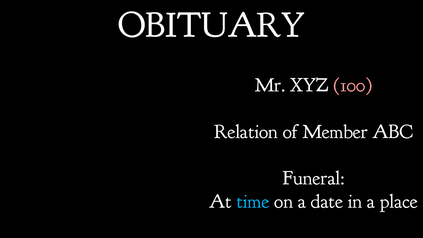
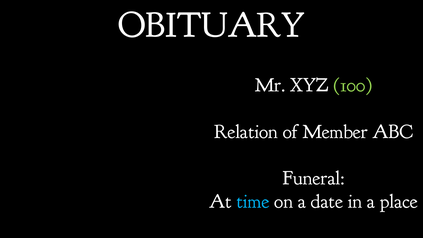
100 colour: pink -> light green (353, 85)
